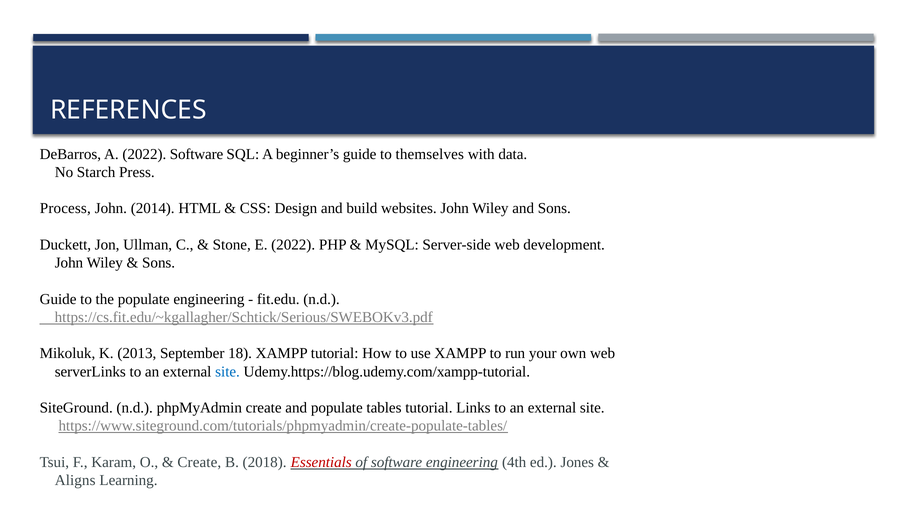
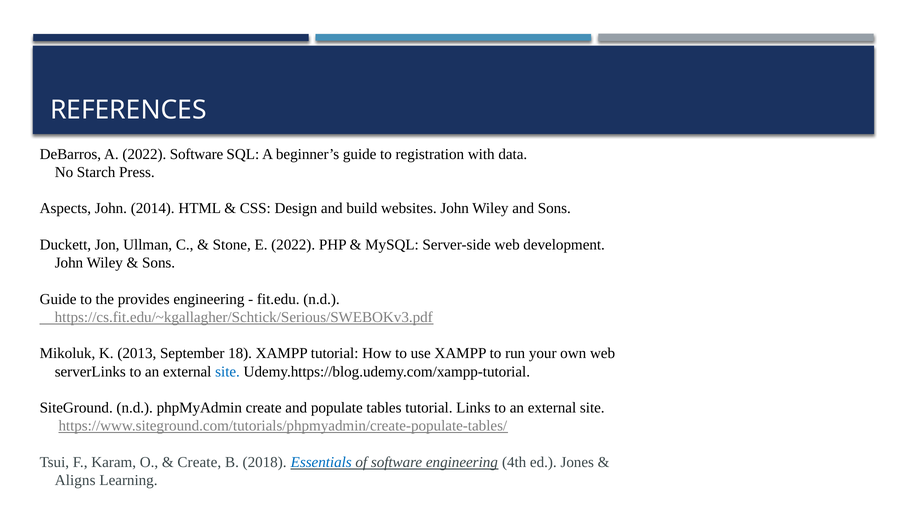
themselves: themselves -> registration (430, 154)
Process: Process -> Aspects (65, 209)
the populate: populate -> provides (144, 299)
Essentials colour: red -> blue (321, 462)
